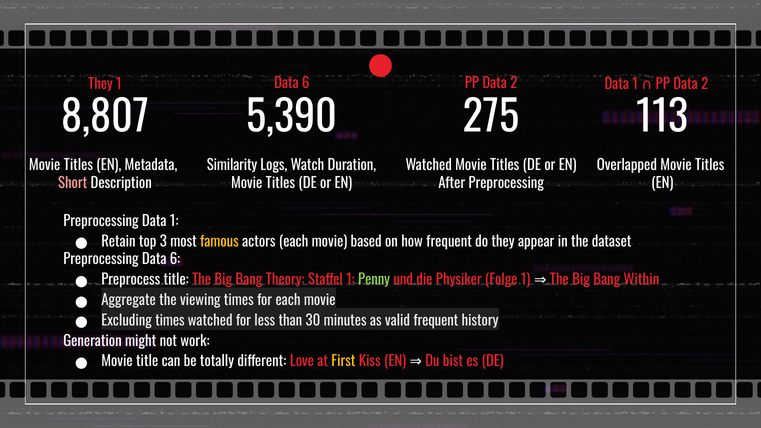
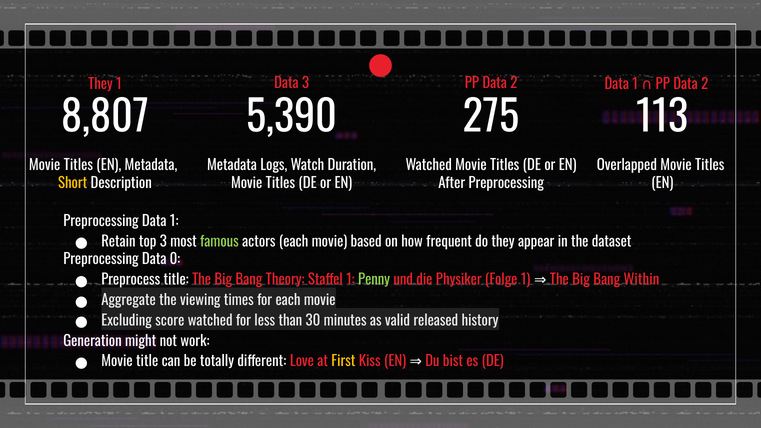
1 Data 6: 6 -> 3 (306, 83)
Similarity: Similarity -> Metadata (232, 166)
Short colour: pink -> yellow (73, 183)
famous colour: yellow -> light green (219, 242)
Preprocessing Data 6: 6 -> 0 (175, 260)
Excluding times: times -> score (170, 321)
valid frequent: frequent -> released (436, 321)
